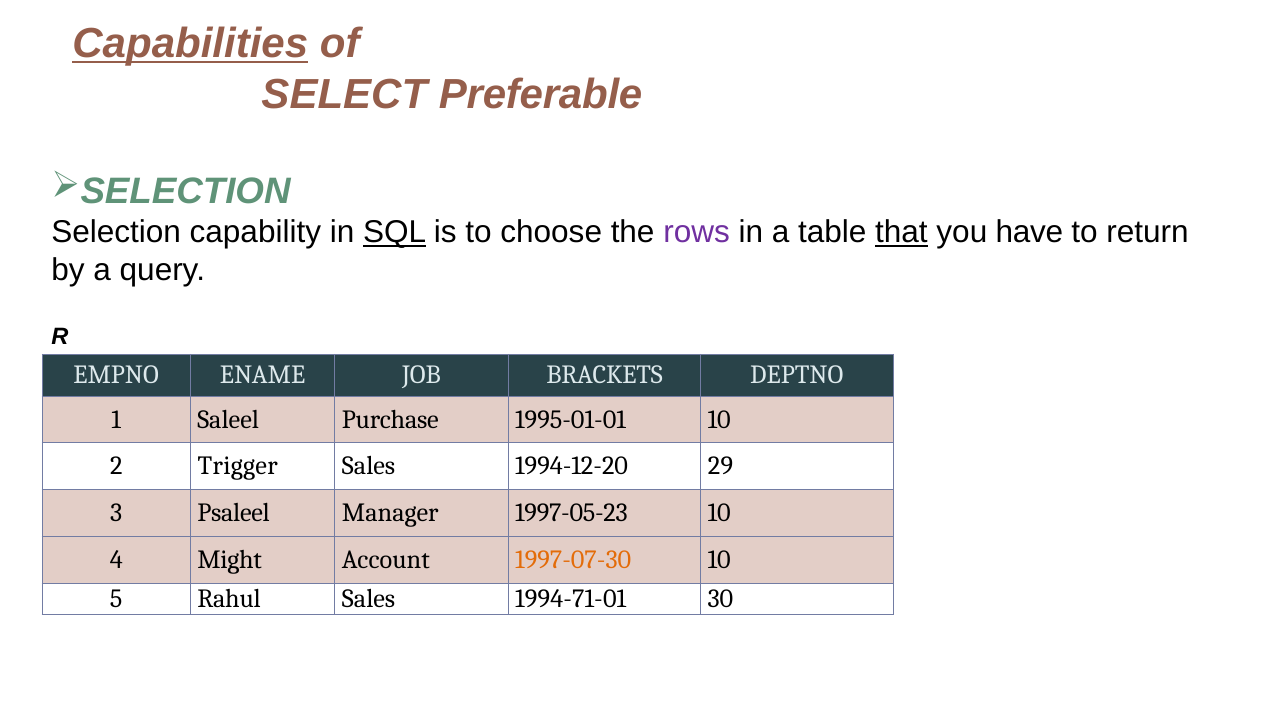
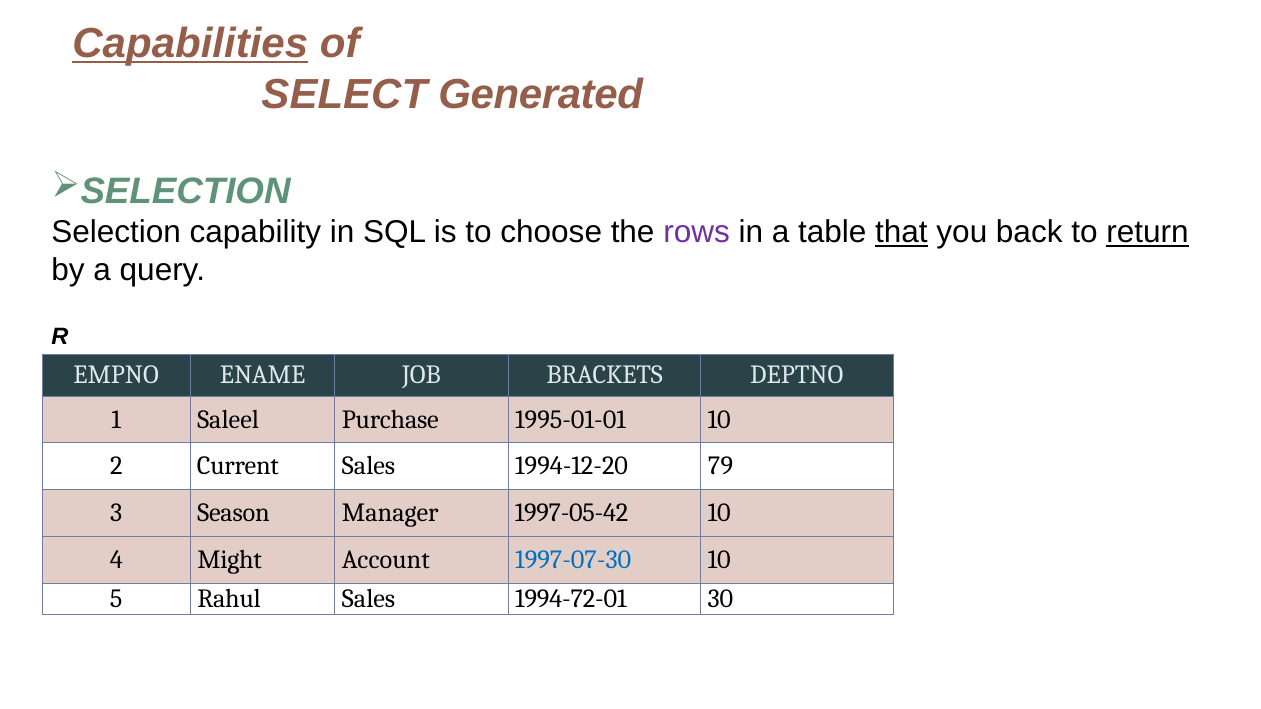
Preferable: Preferable -> Generated (541, 95)
SQL underline: present -> none (395, 232)
have: have -> back (1029, 232)
return underline: none -> present (1148, 232)
Trigger: Trigger -> Current (238, 466)
29: 29 -> 79 (721, 466)
Psaleel: Psaleel -> Season (234, 513)
1997-05-23: 1997-05-23 -> 1997-05-42 (571, 513)
1997-07-30 colour: orange -> blue (573, 560)
1994-71-01: 1994-71-01 -> 1994-72-01 (571, 599)
